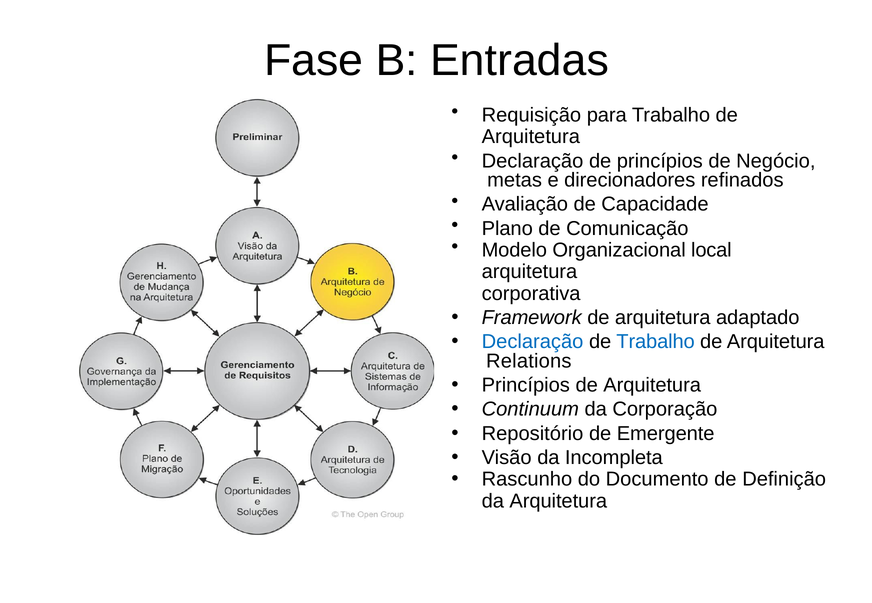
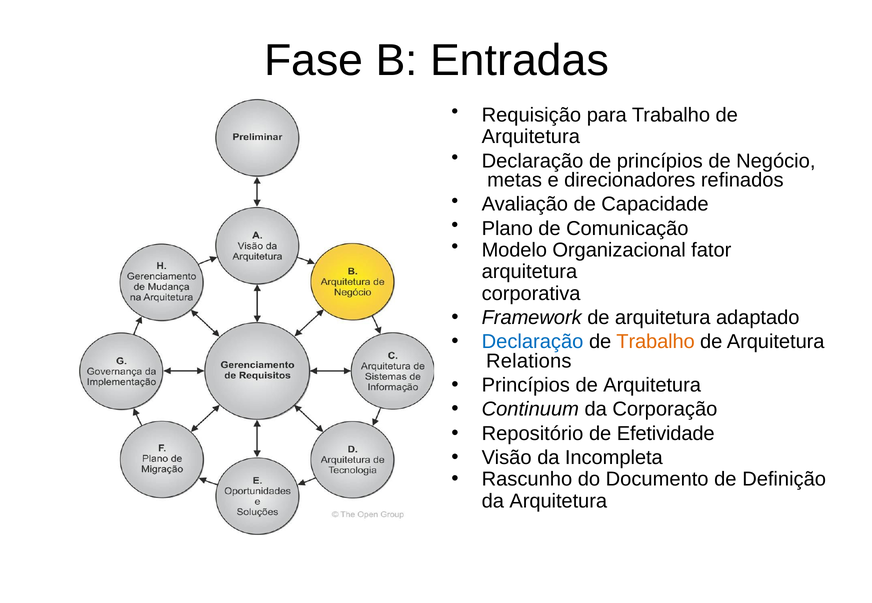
local: local -> fator (711, 250)
Trabalho colour: blue -> orange (656, 342)
Emergente: Emergente -> Efetividade (666, 434)
